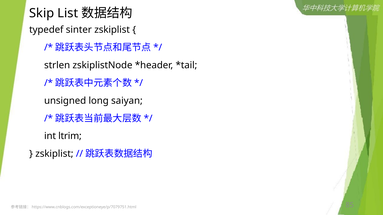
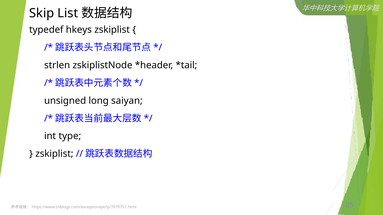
sinter: sinter -> hkeys (79, 30)
ltrim: ltrim -> type (70, 136)
